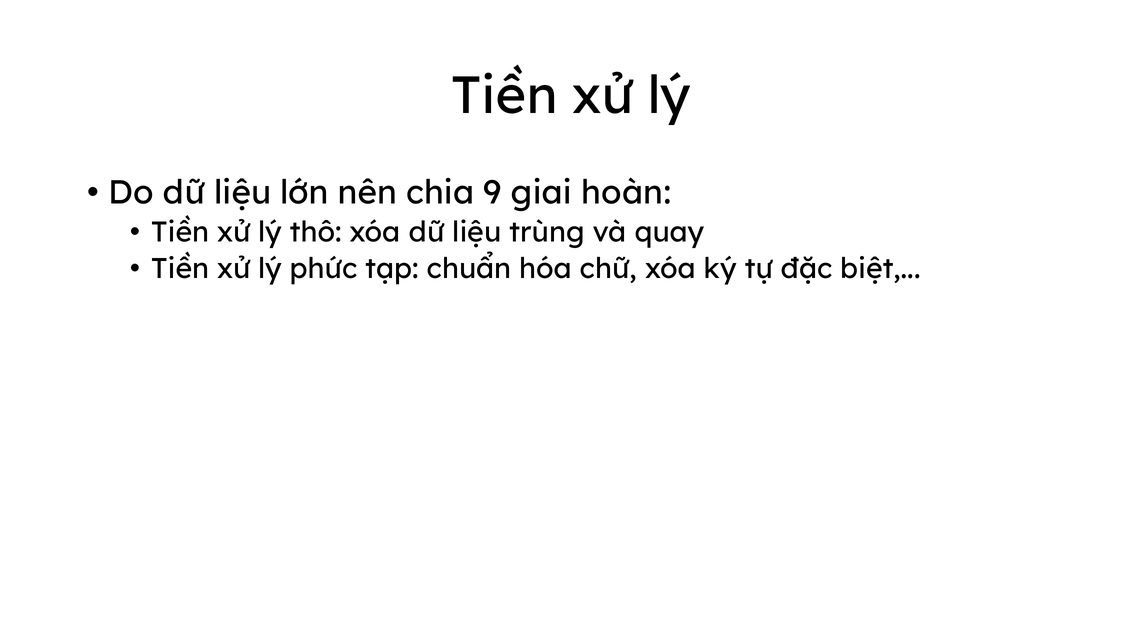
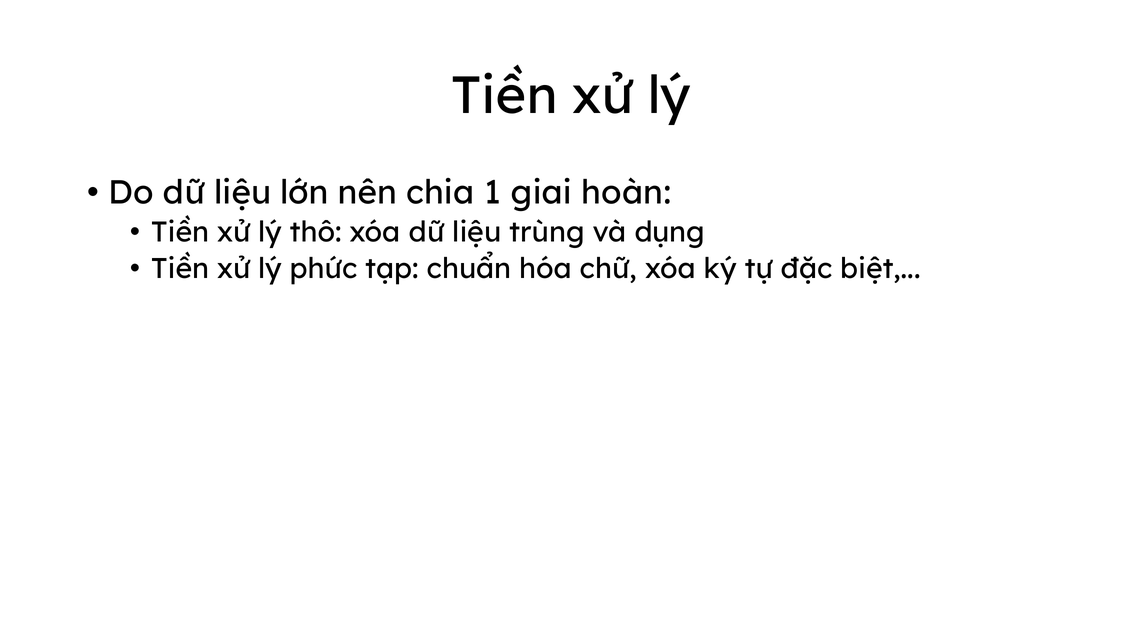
9: 9 -> 1 (492, 193)
quay: quay -> dụng (670, 232)
